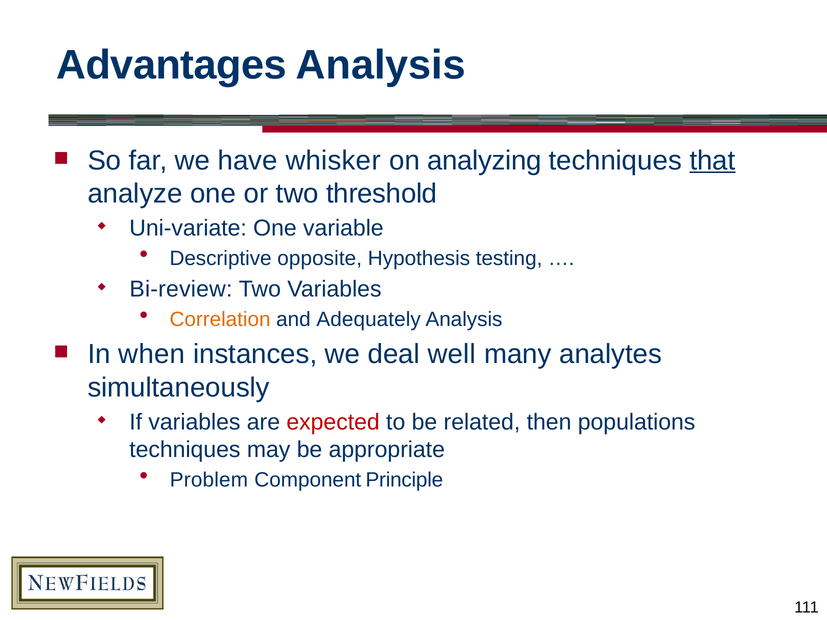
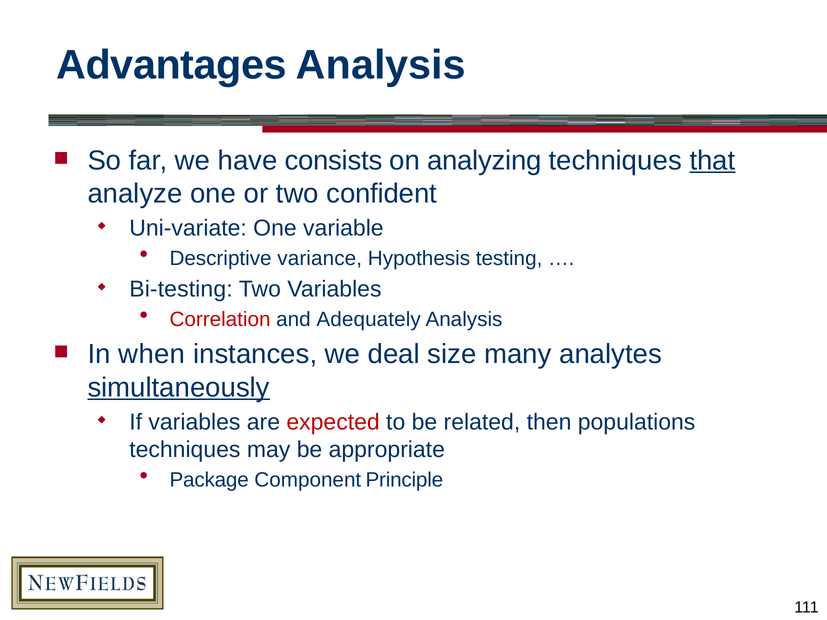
whisker: whisker -> consists (333, 161)
threshold: threshold -> confident (382, 194)
opposite: opposite -> variance (320, 258)
Bi-review: Bi-review -> Bi-testing (181, 289)
Correlation colour: orange -> red (220, 320)
well: well -> size (452, 354)
simultaneously underline: none -> present (179, 388)
Problem: Problem -> Package (209, 480)
